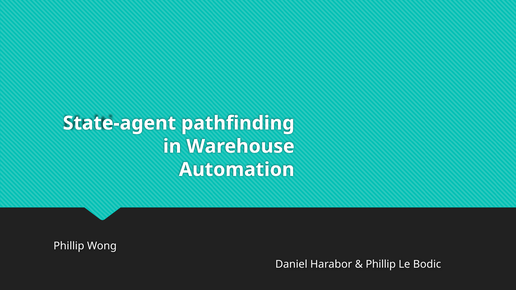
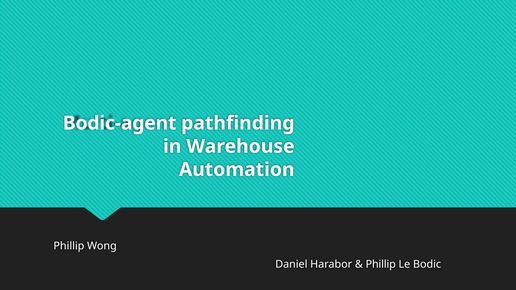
State-agent: State-agent -> Bodic-agent (120, 123)
